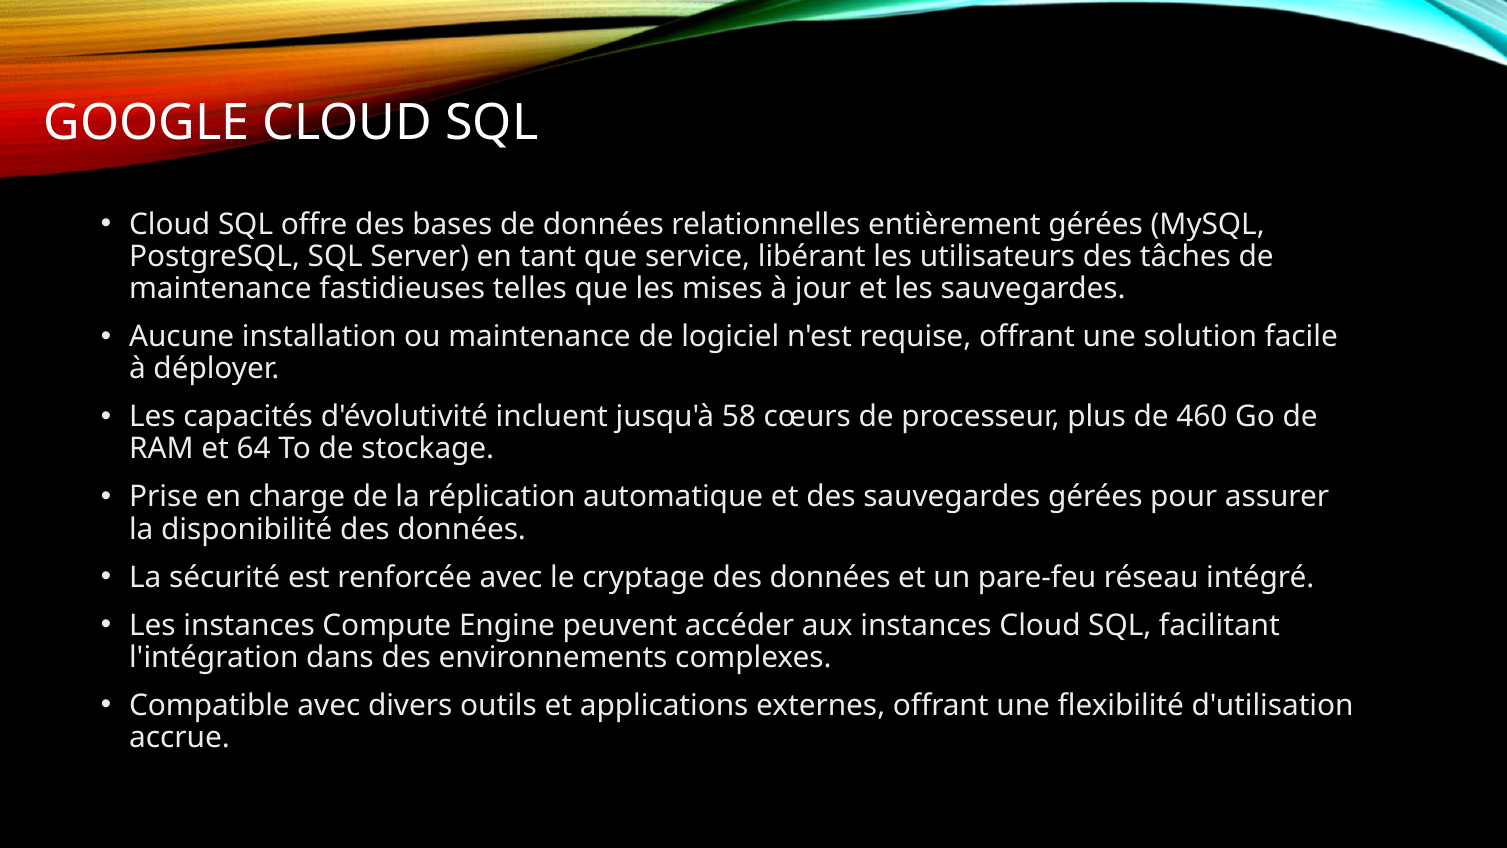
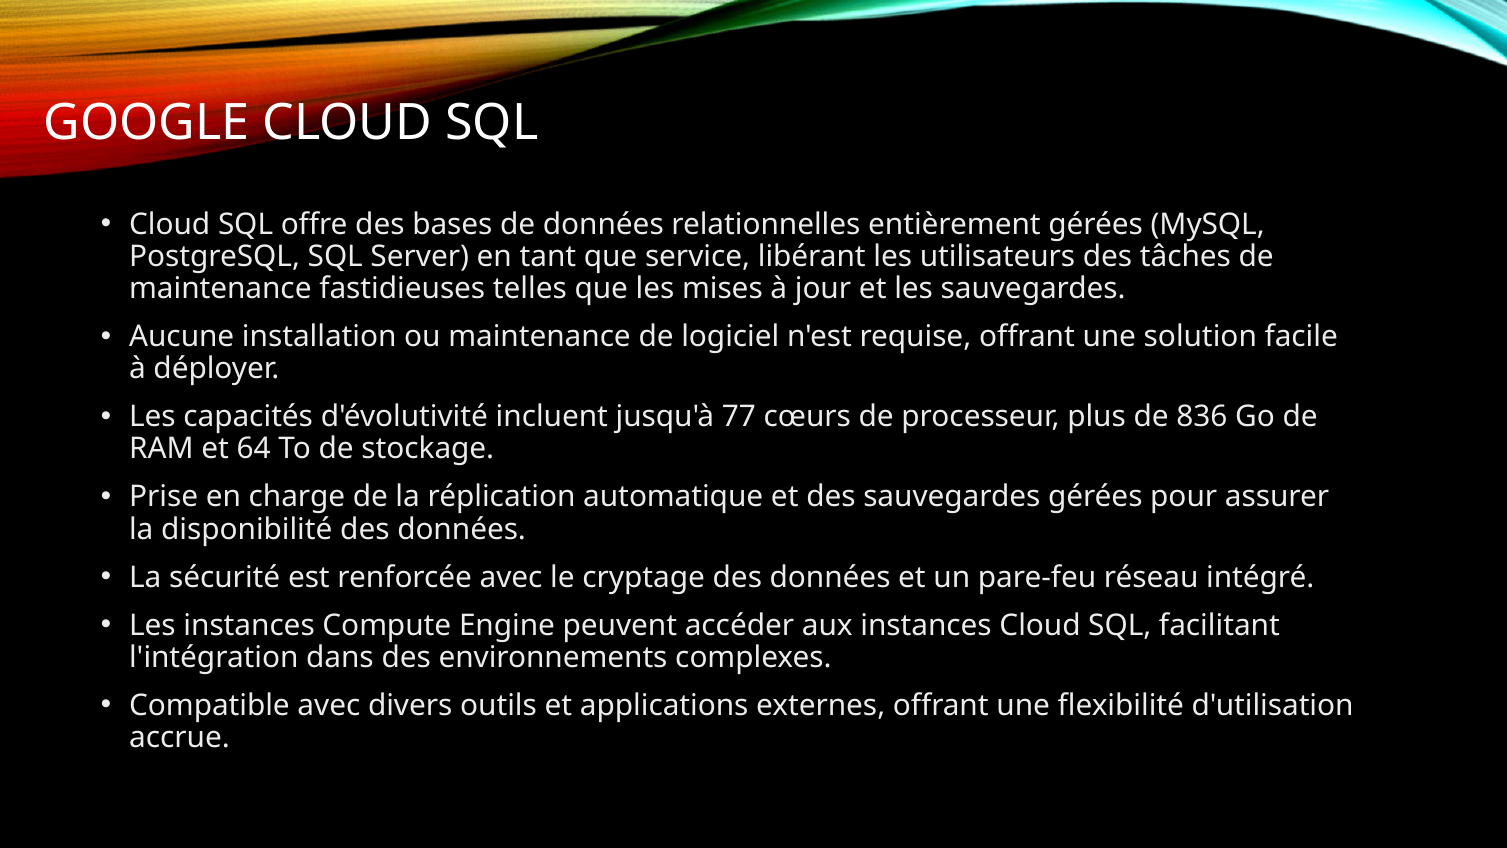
58: 58 -> 77 (739, 417)
460: 460 -> 836 (1202, 417)
